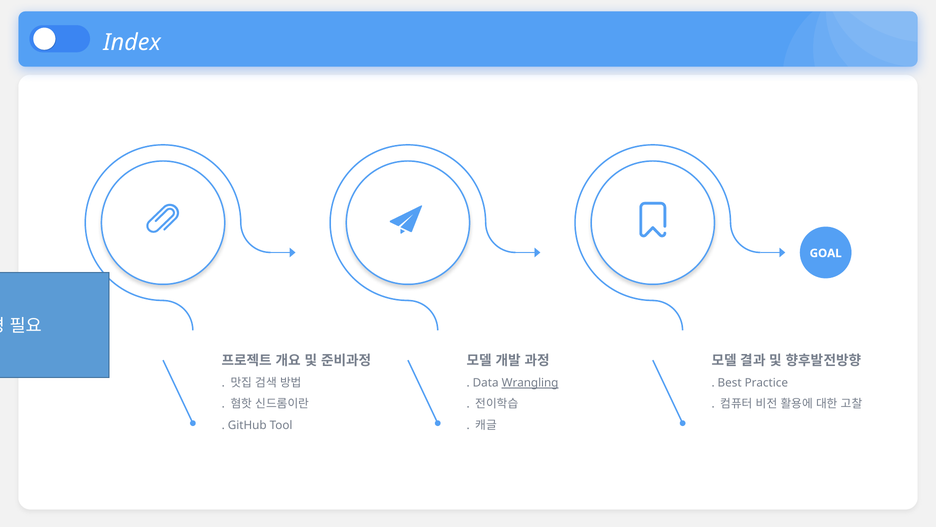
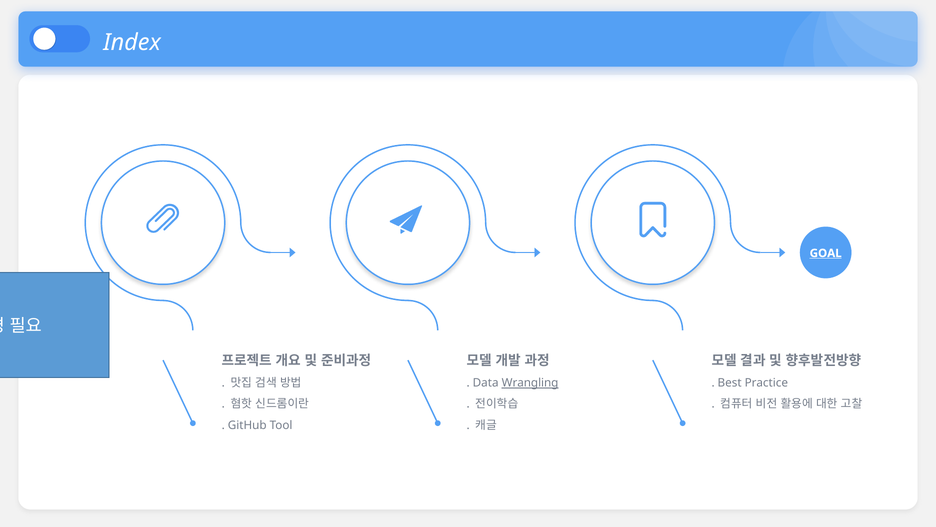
GOAL underline: none -> present (826, 253)
